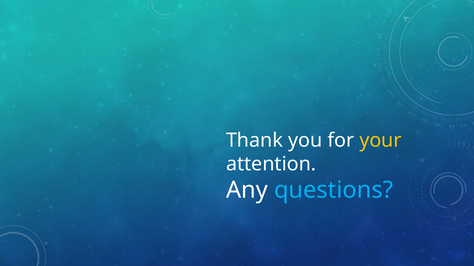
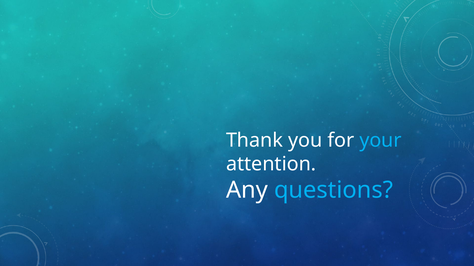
your colour: yellow -> light blue (381, 141)
